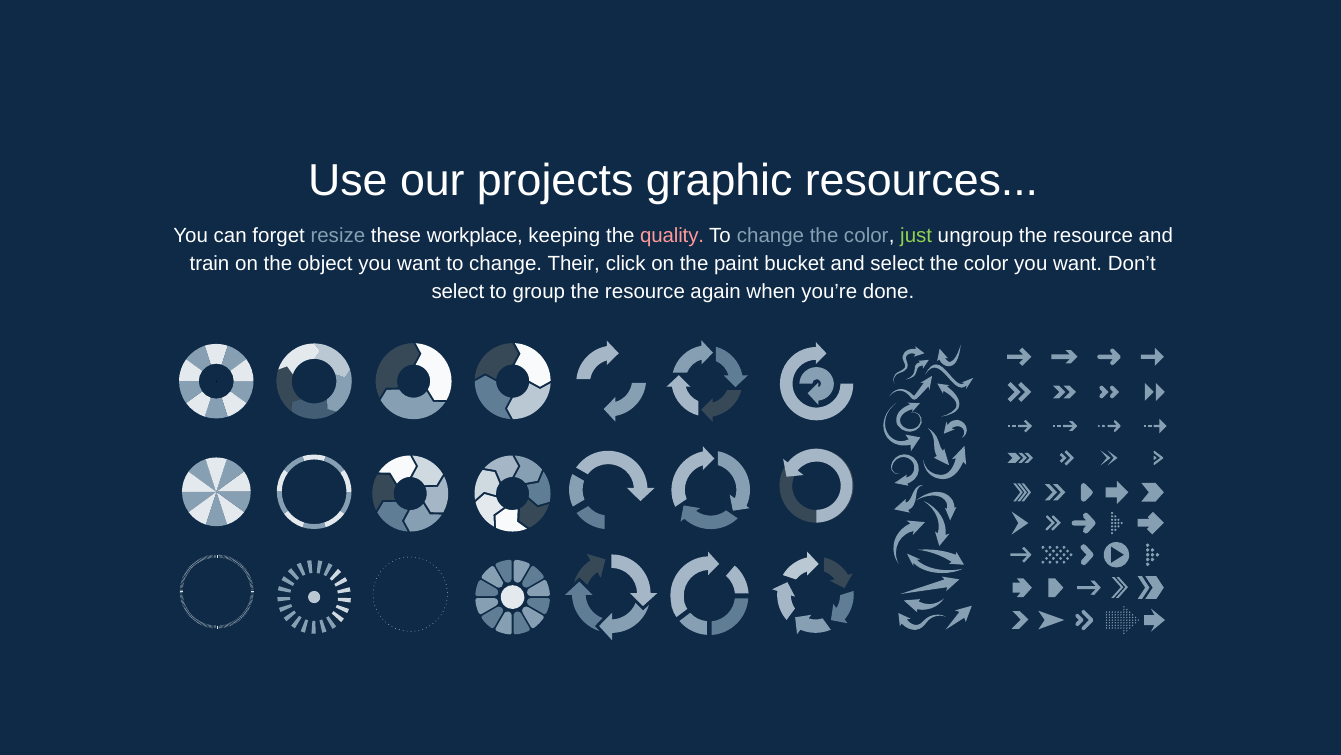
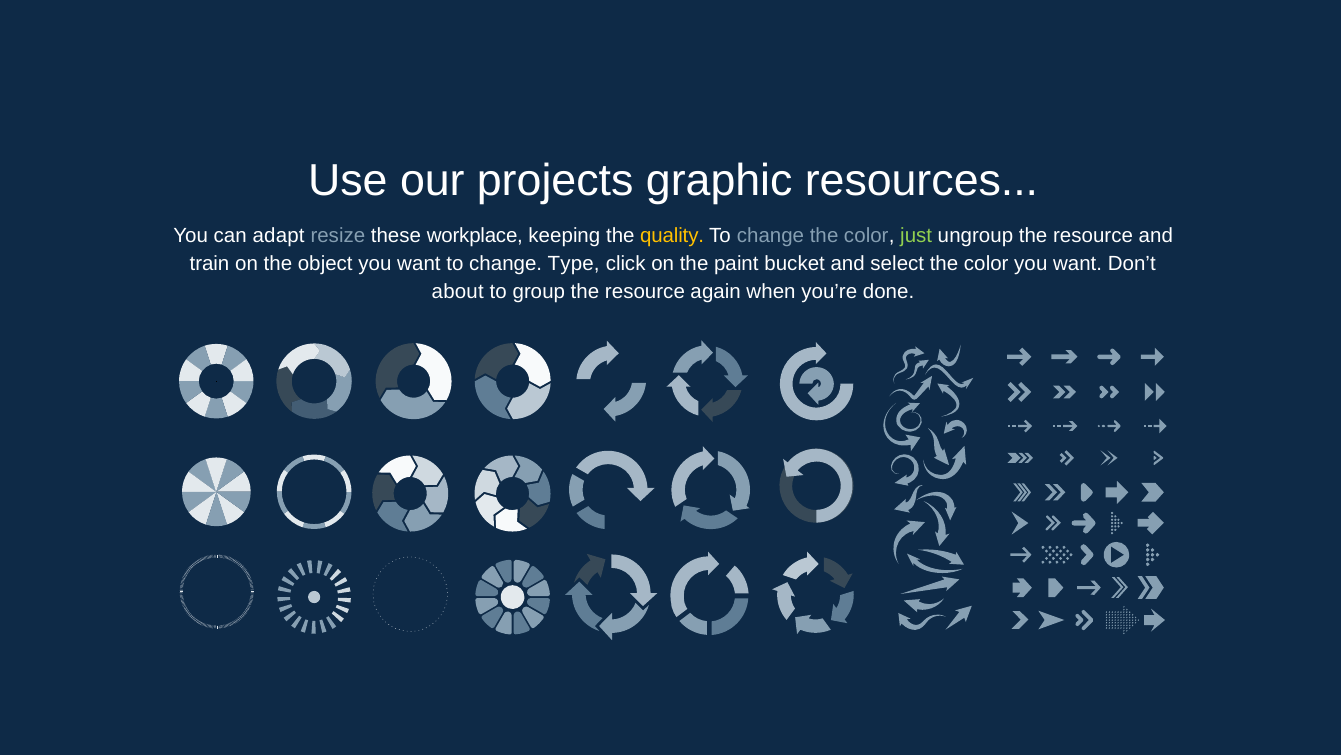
forget: forget -> adapt (279, 235)
quality colour: pink -> yellow (672, 235)
Their: Their -> Type (574, 264)
select: select -> about (458, 292)
